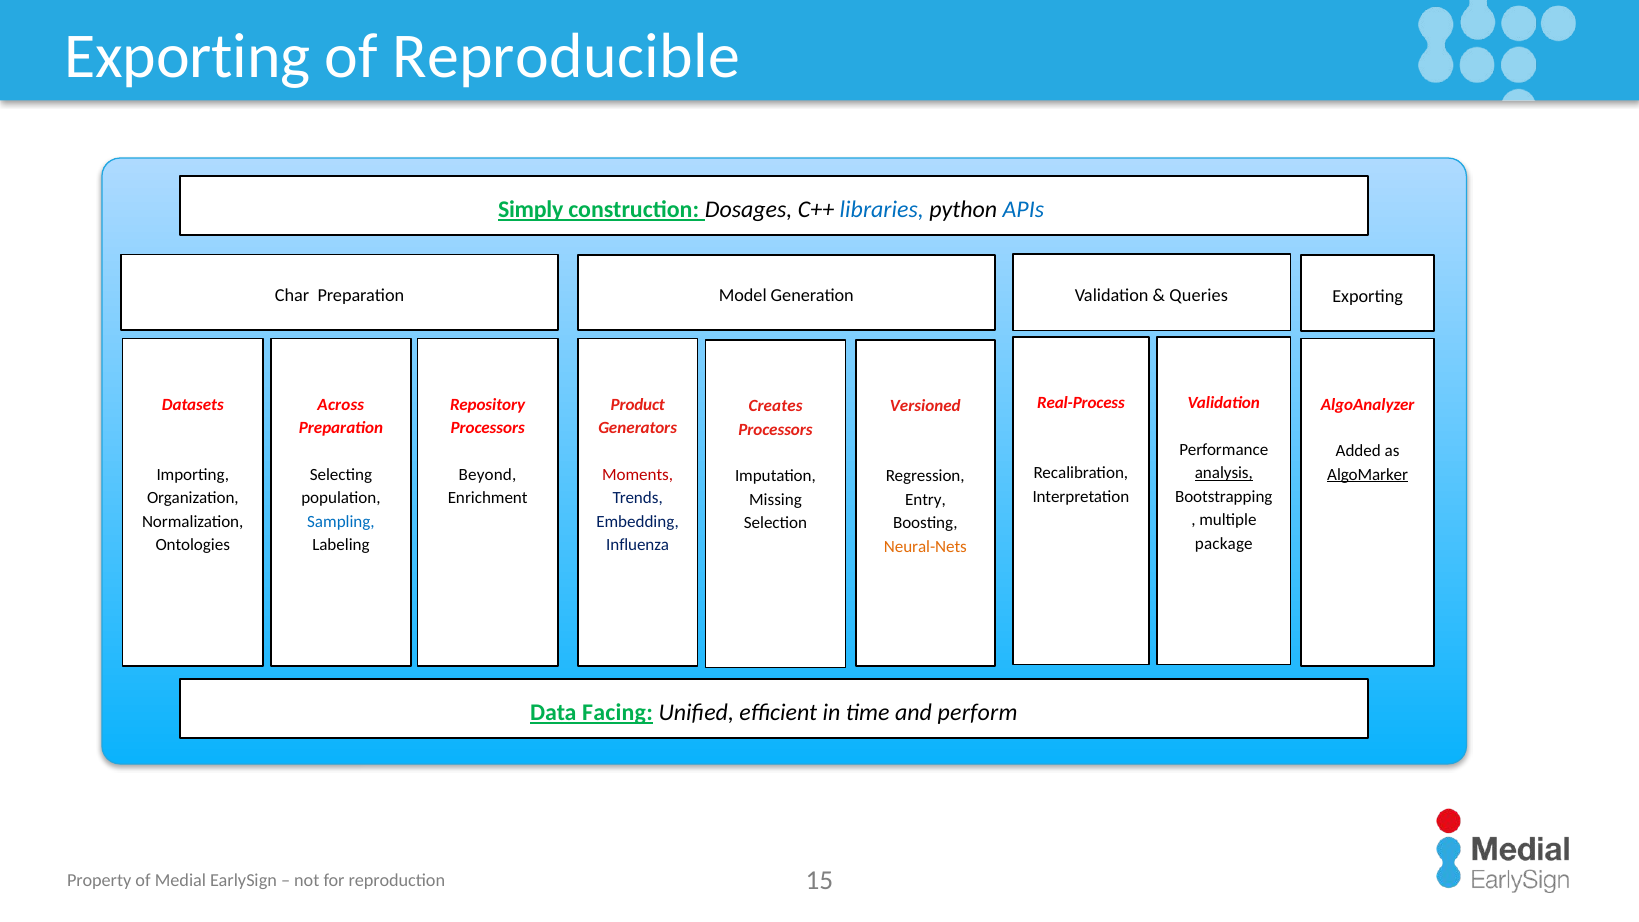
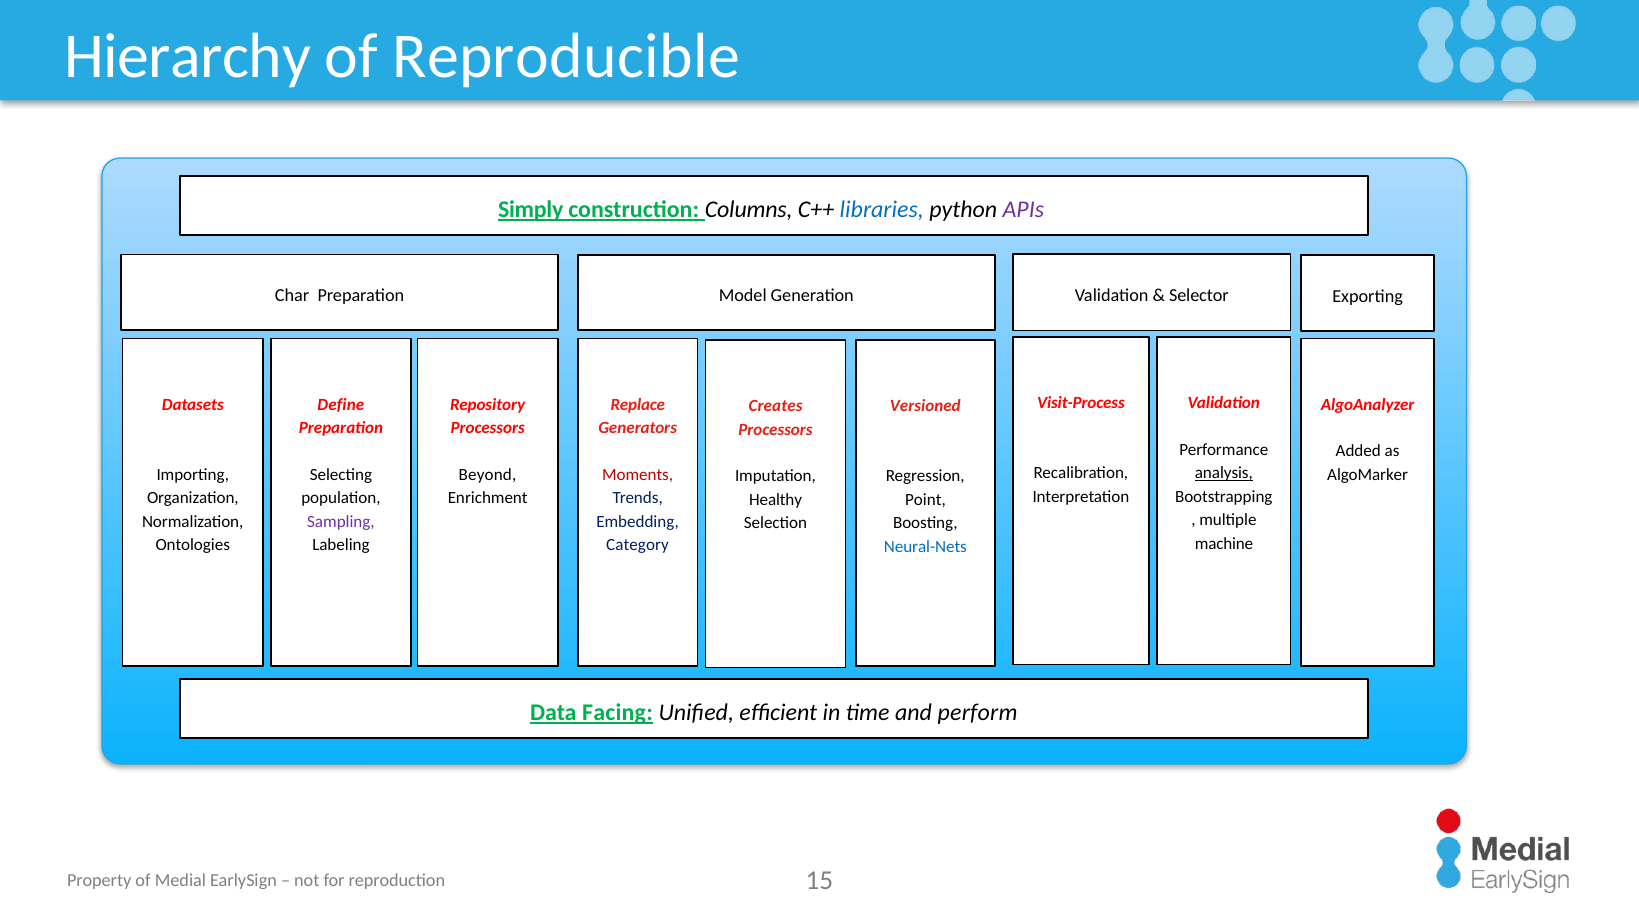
Exporting: Exporting -> Hierarchy (188, 56)
Dosages: Dosages -> Columns (749, 209)
APIs colour: blue -> purple (1023, 209)
Queries: Queries -> Selector (1199, 295)
Real-Process: Real-Process -> Visit-Process (1081, 403)
Across: Across -> Define (341, 404)
Product: Product -> Replace (638, 405)
AlgoMarker underline: present -> none (1368, 474)
Missing: Missing -> Healthy (776, 499)
Entry: Entry -> Point (925, 499)
Sampling colour: blue -> purple (341, 521)
package: package -> machine (1224, 544)
Influenza: Influenza -> Category (638, 545)
Neural-Nets colour: orange -> blue (925, 547)
